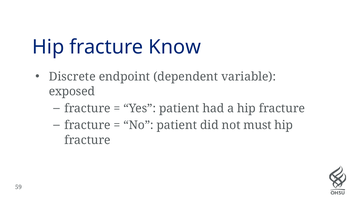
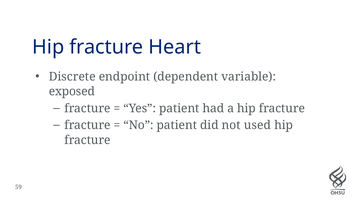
Know: Know -> Heart (175, 47)
must: must -> used (257, 125)
